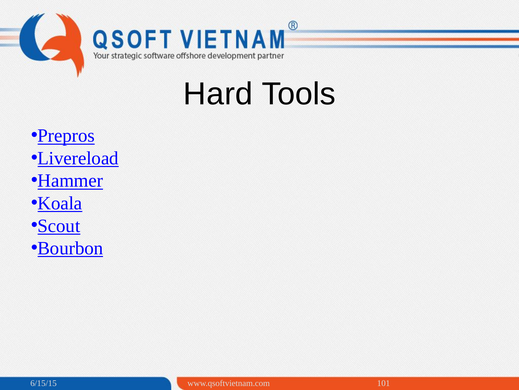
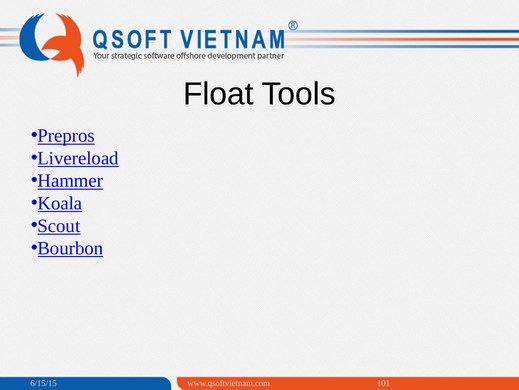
Hard: Hard -> Float (218, 94)
